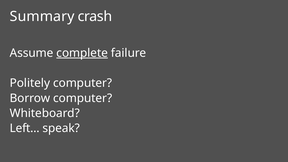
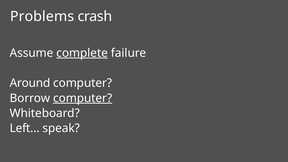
Summary: Summary -> Problems (42, 16)
Politely: Politely -> Around (30, 83)
computer underline: none -> present (83, 98)
